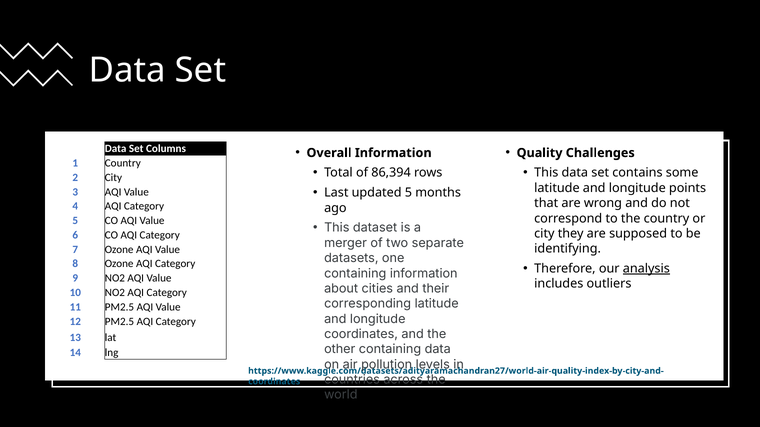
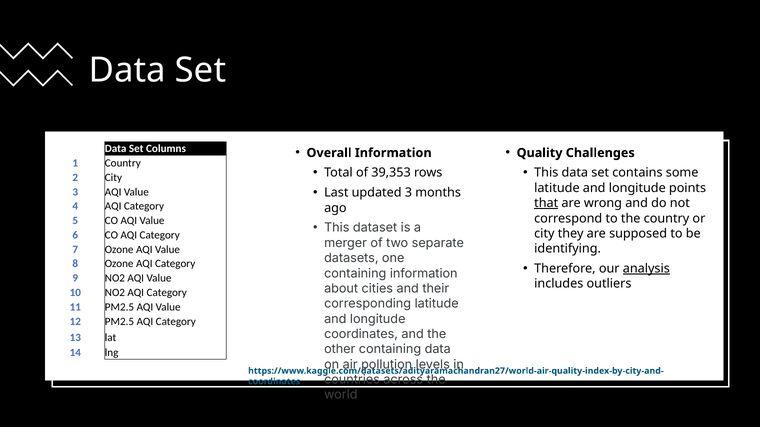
86,394: 86,394 -> 39,353 (391, 173)
updated 5: 5 -> 3 (408, 193)
that underline: none -> present (546, 203)
